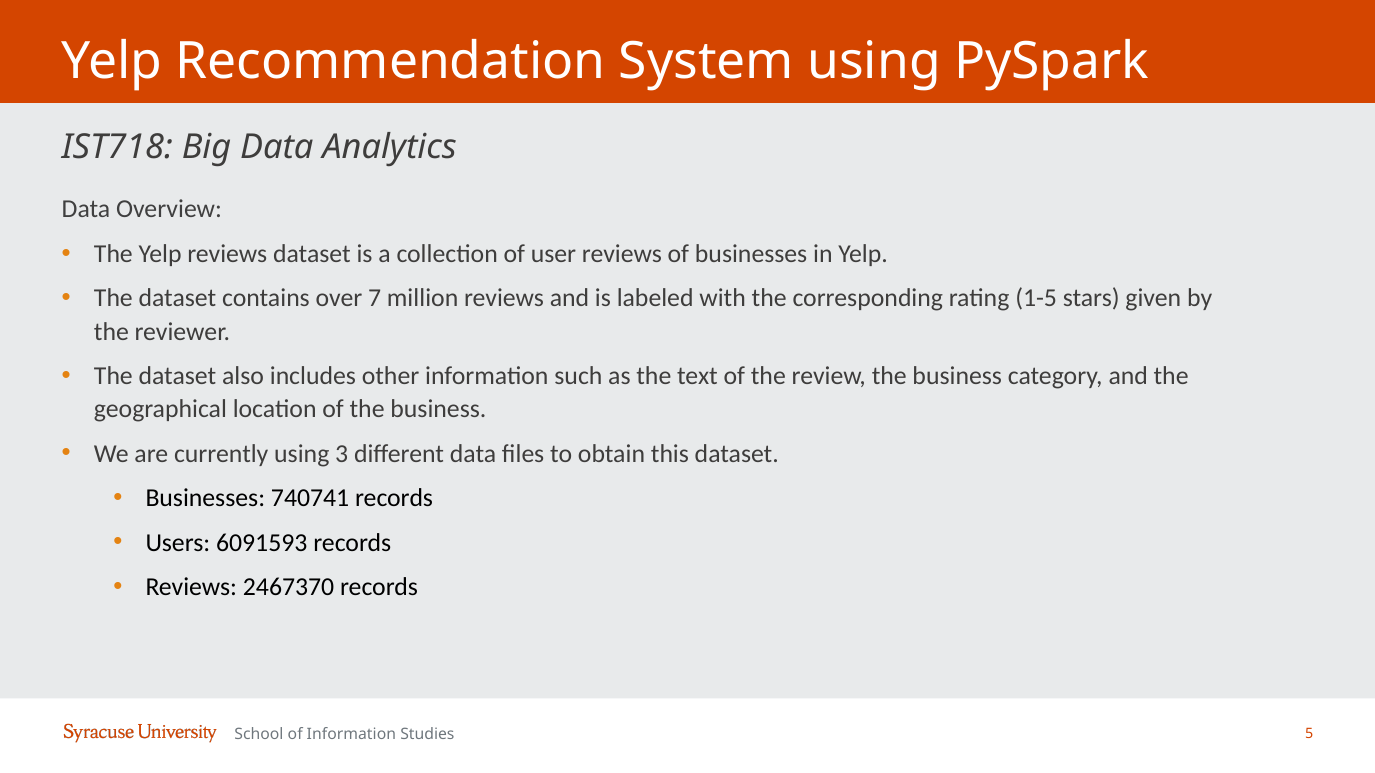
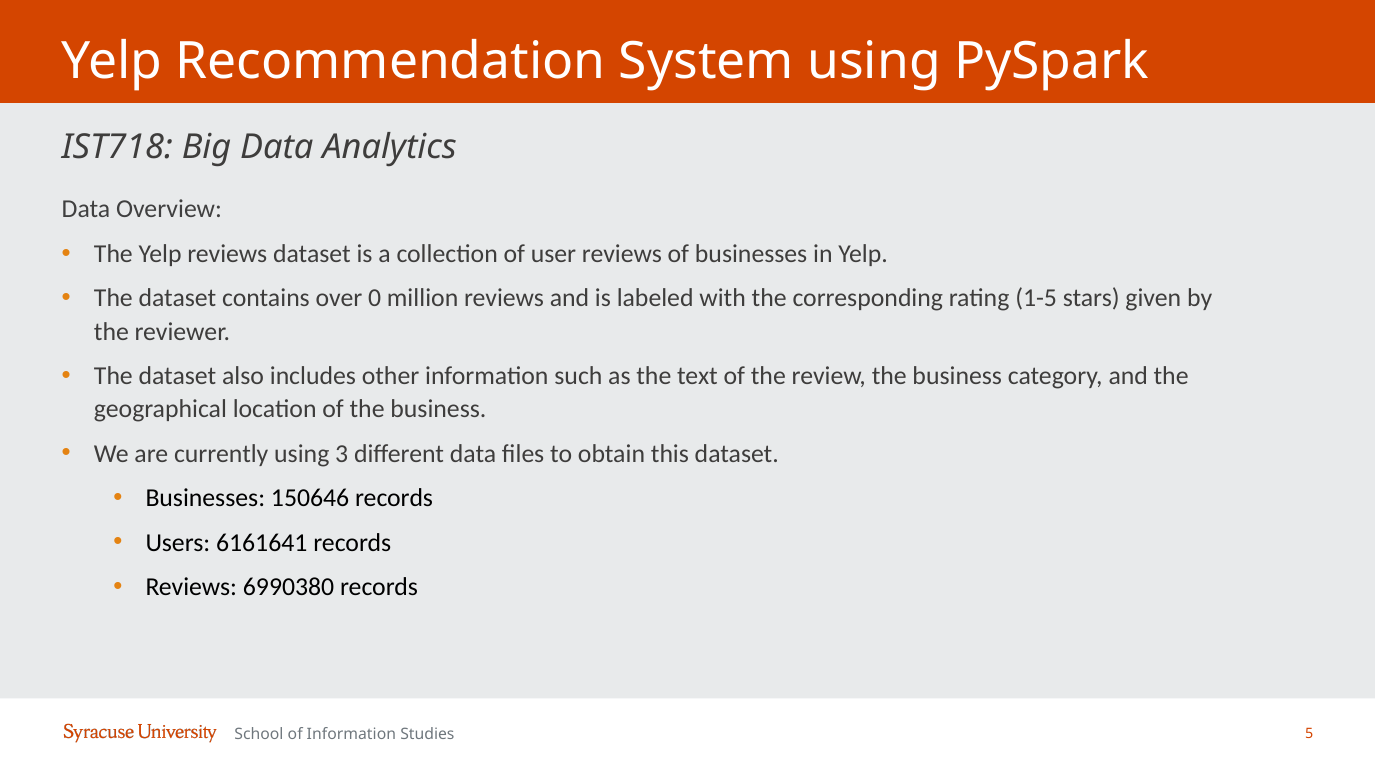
7: 7 -> 0 (375, 299)
740741: 740741 -> 150646 (310, 498)
6091593: 6091593 -> 6161641 (262, 543)
2467370: 2467370 -> 6990380 (289, 588)
